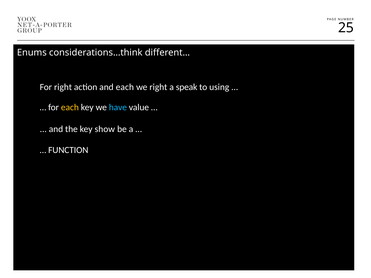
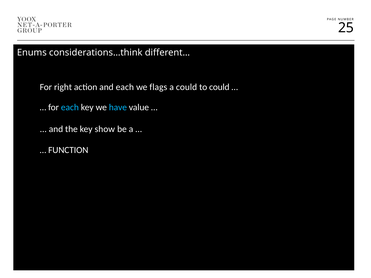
we right: right -> flags (158, 87)
a speak: speak -> could (186, 87)
to using: using -> could (219, 87)
each colour: yellow -> light blue (70, 107)
